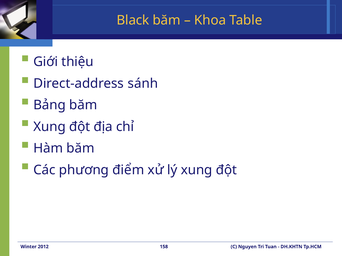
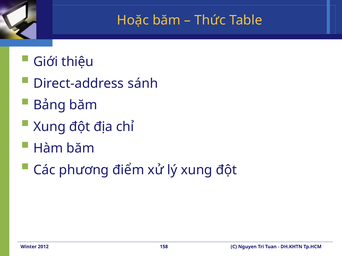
Black: Black -> Hoặc (133, 20)
Khoa: Khoa -> Thức (210, 20)
